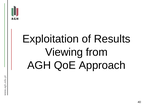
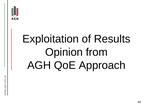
Viewing: Viewing -> Opinion (64, 52)
